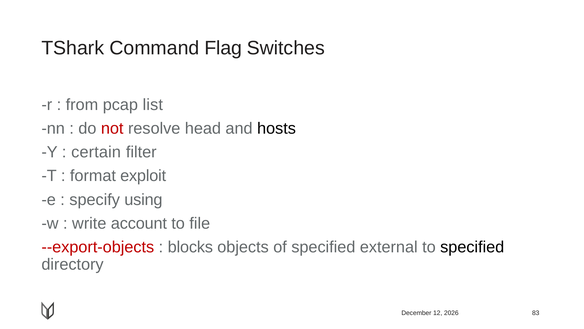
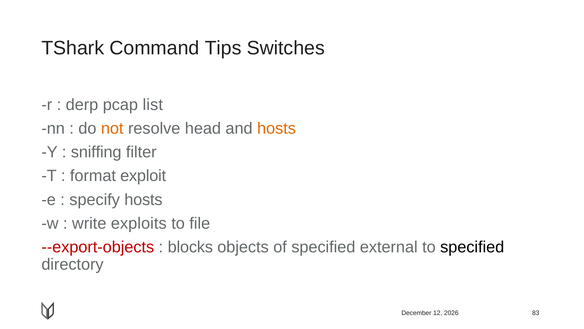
Flag: Flag -> Tips (223, 48)
from: from -> derp (82, 105)
not colour: red -> orange (112, 128)
hosts colour: black -> orange (276, 128)
certain: certain -> sniffing (96, 152)
specify using: using -> hosts (143, 199)
account: account -> exploits (139, 223)
